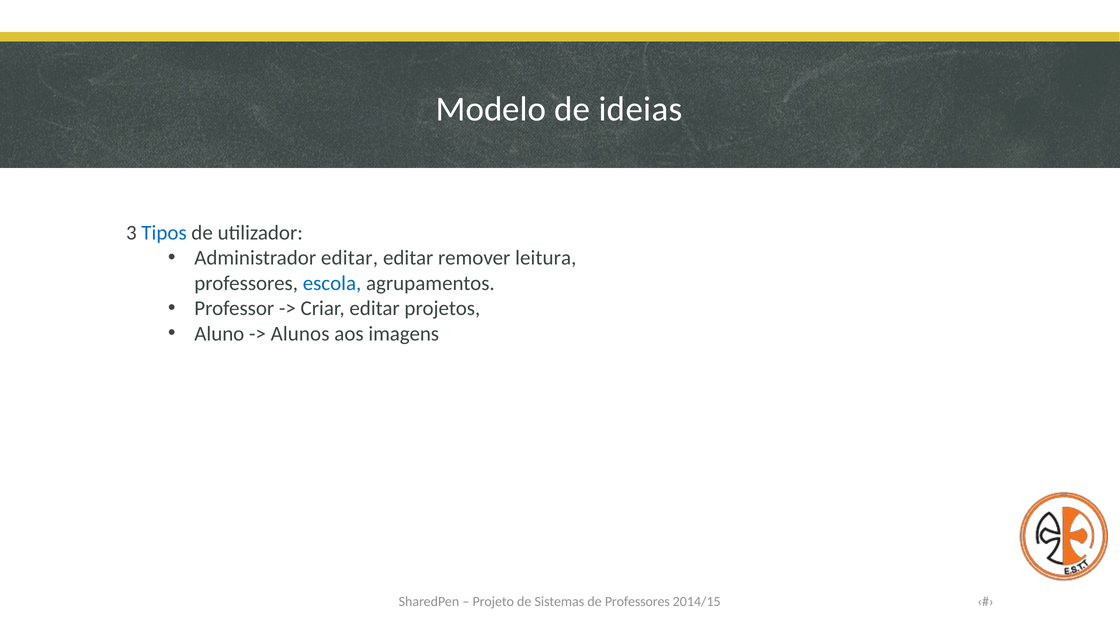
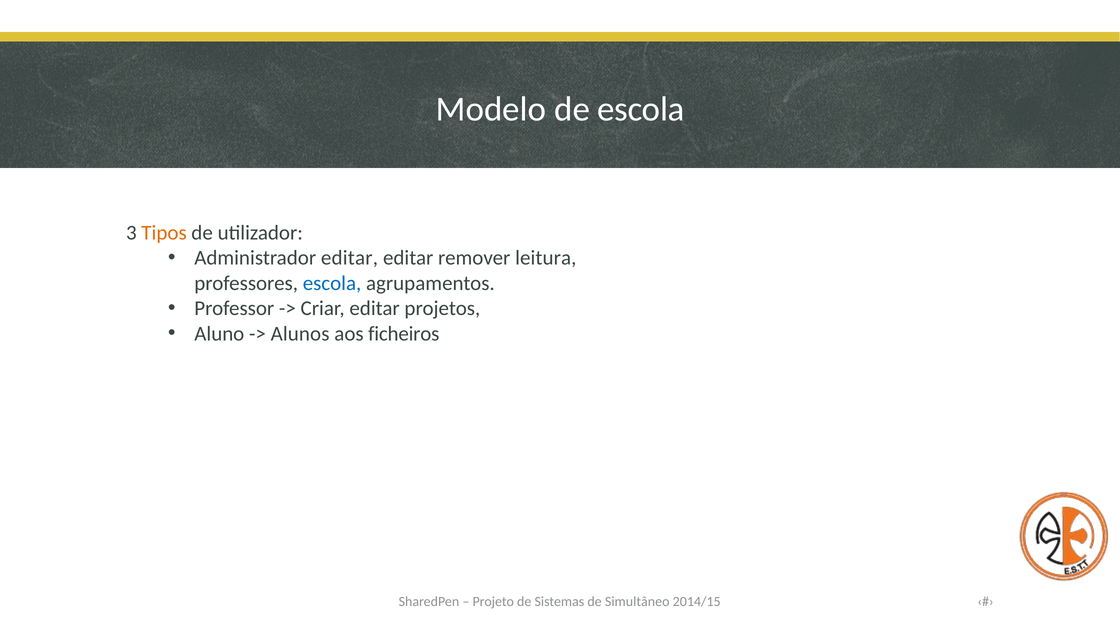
de ideias: ideias -> escola (641, 109)
Tipos colour: blue -> orange (164, 233)
imagens: imagens -> ficheiros (404, 334)
de Professores: Professores -> Simultâneo (637, 602)
